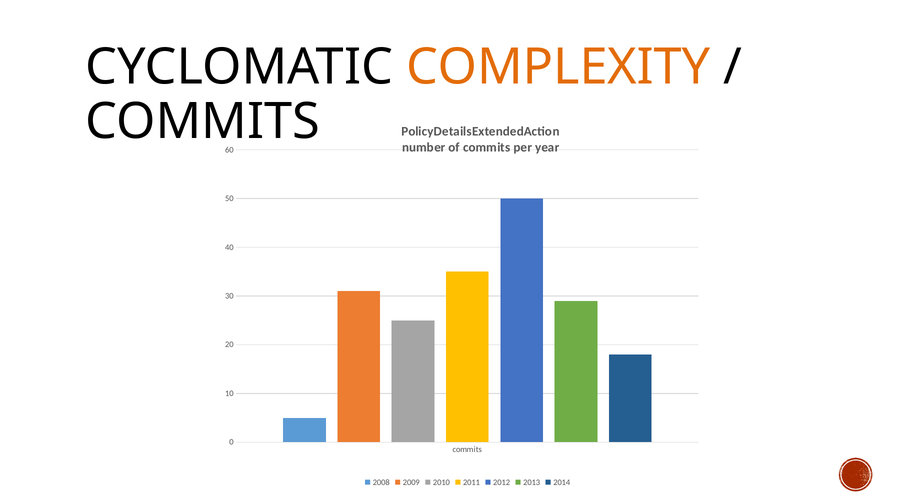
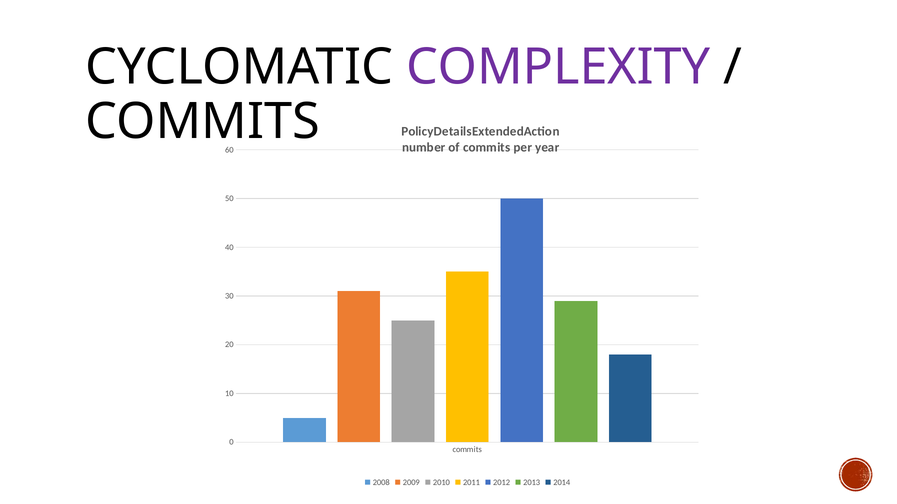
COMPLEXITY colour: orange -> purple (558, 67)
